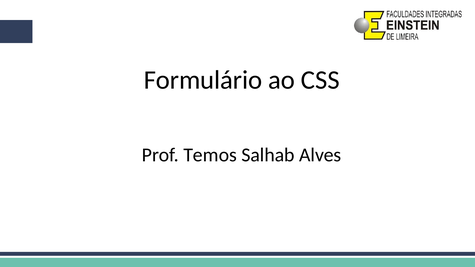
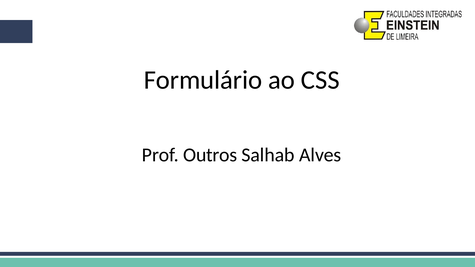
Temos: Temos -> Outros (210, 155)
